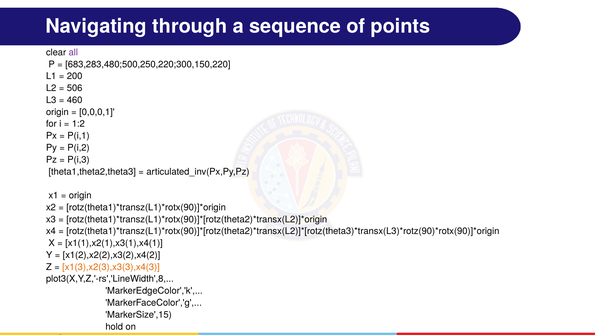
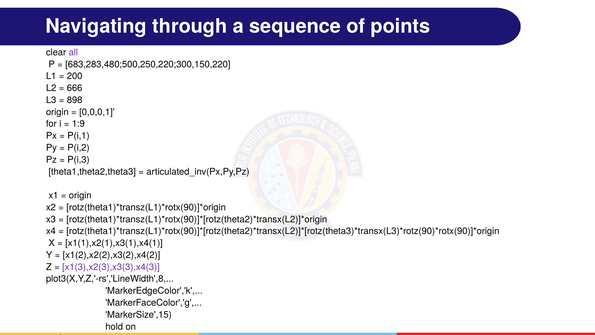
506: 506 -> 666 (75, 88)
460: 460 -> 898 (75, 100)
1:2: 1:2 -> 1:9 (78, 124)
x1(3),x2(3),x3(3),x4(3 colour: orange -> purple (111, 267)
